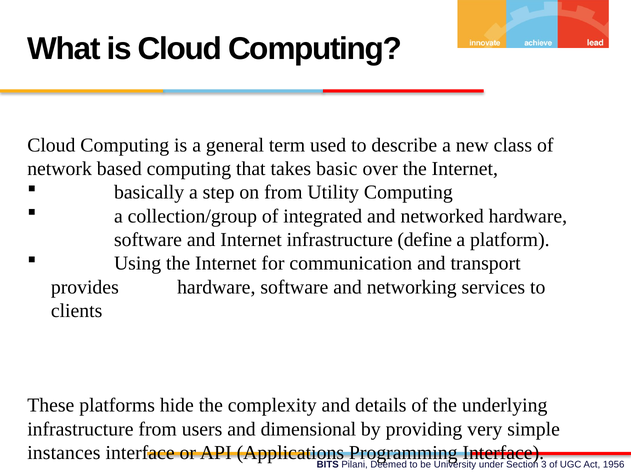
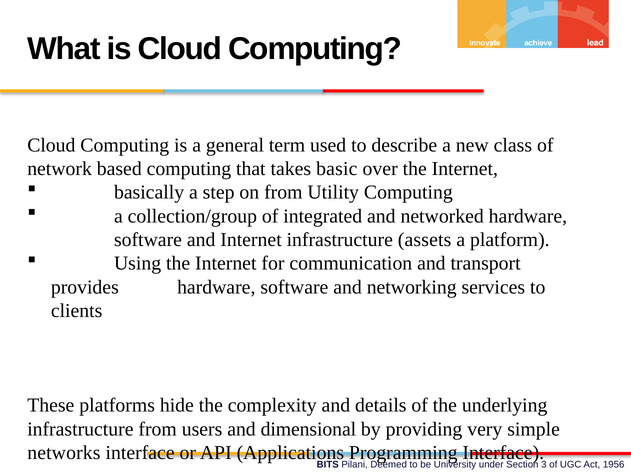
define: define -> assets (425, 240)
instances: instances -> networks (64, 453)
